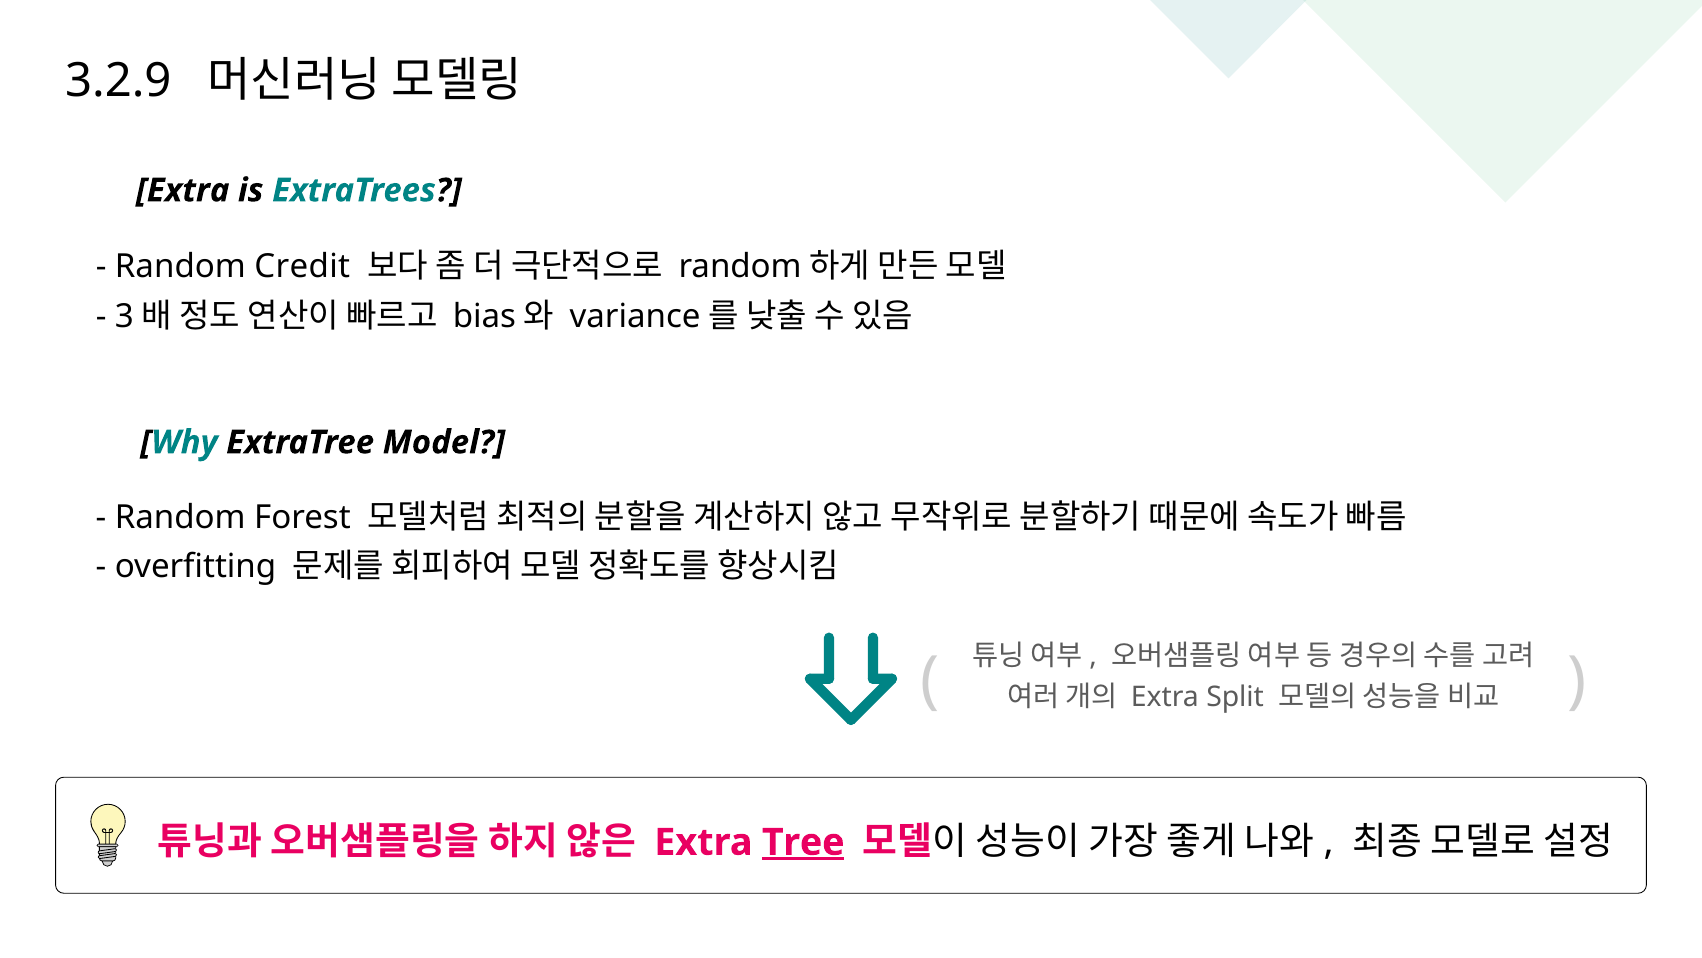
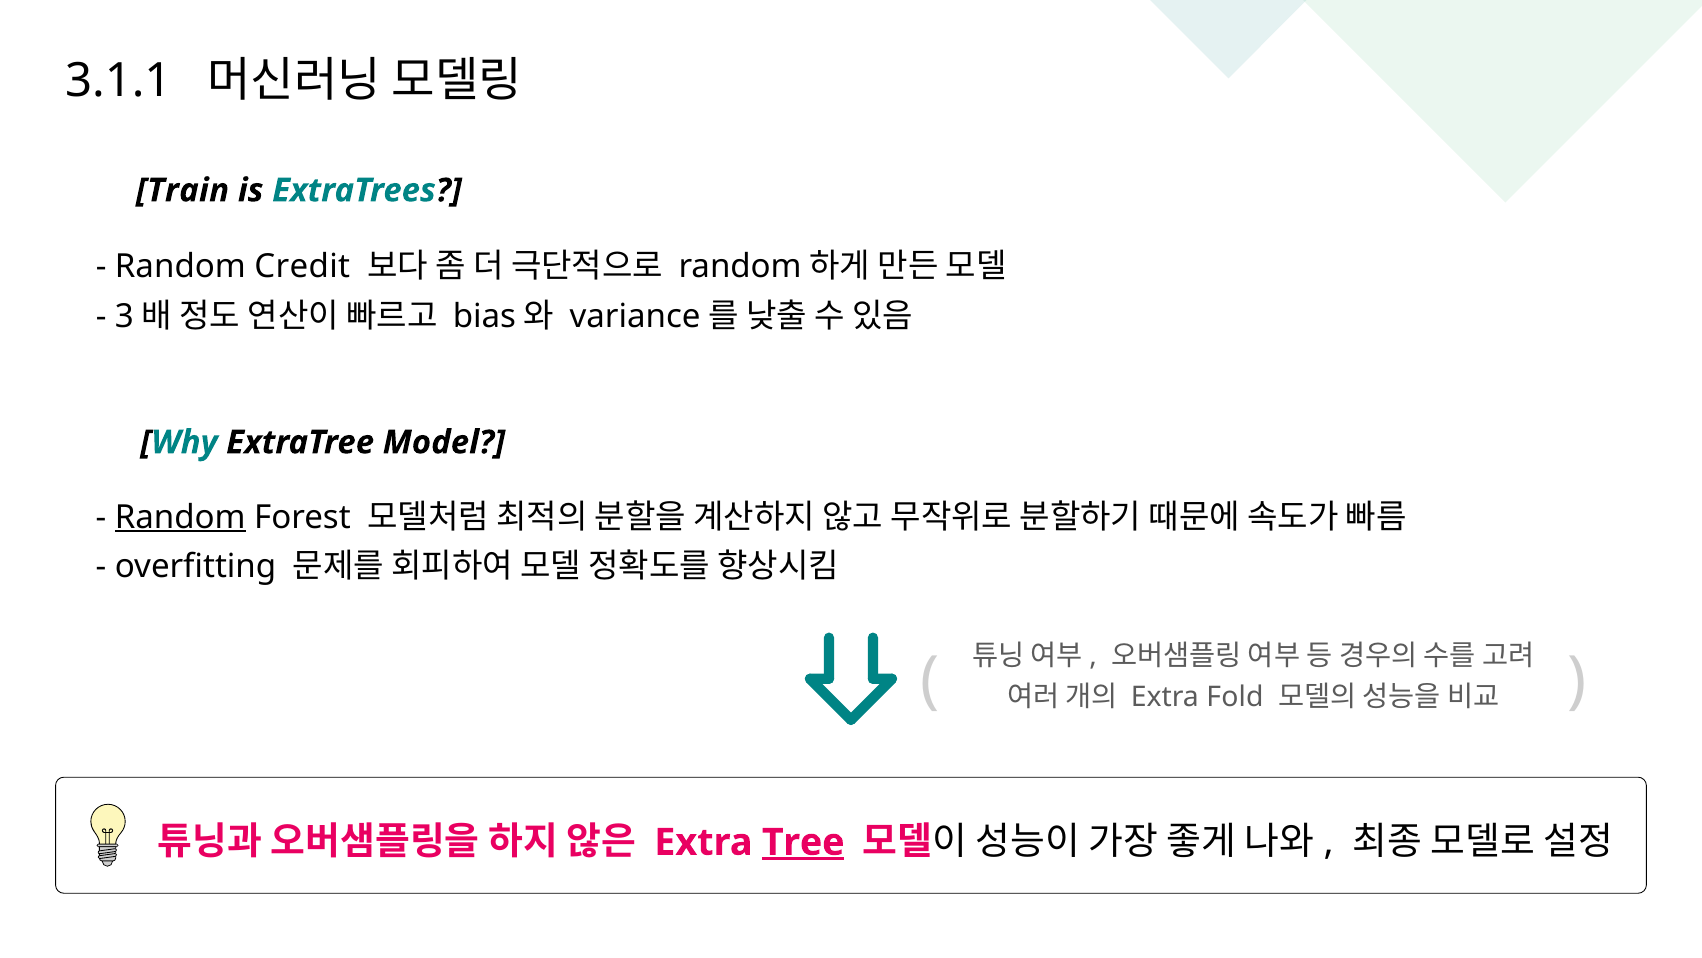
3.2.9: 3.2.9 -> 3.1.1 (118, 81)
Extra: Extra -> Train (182, 190)
Random underline: none -> present (180, 517)
Split: Split -> Fold (1235, 697)
